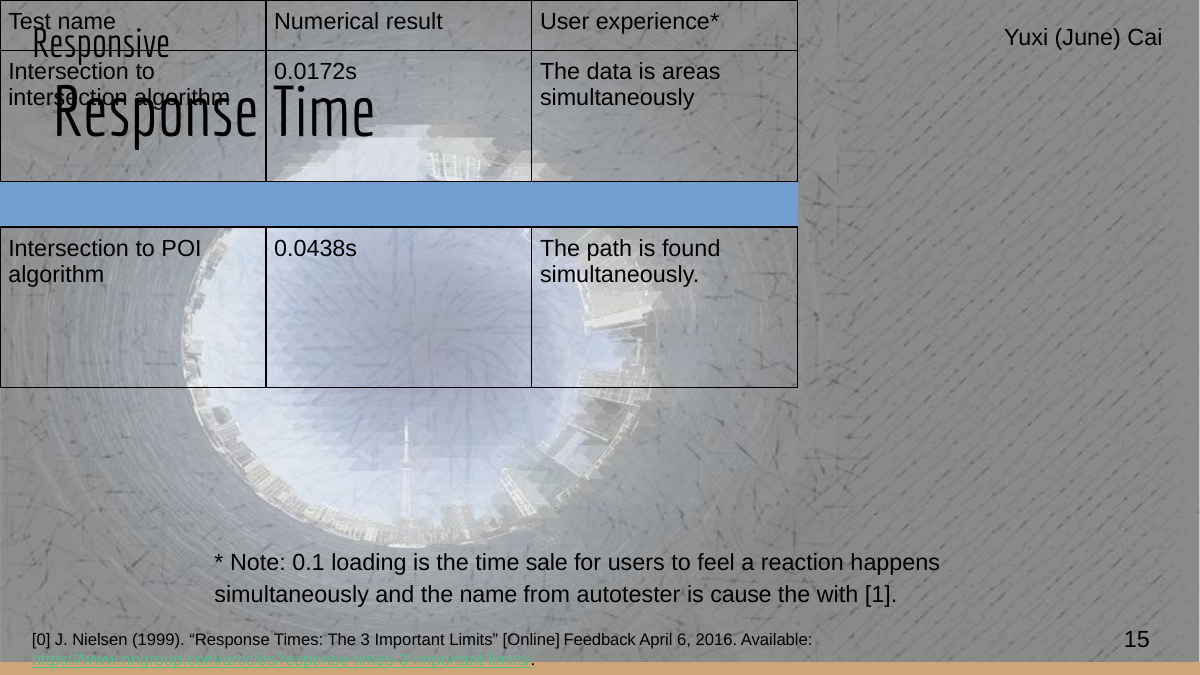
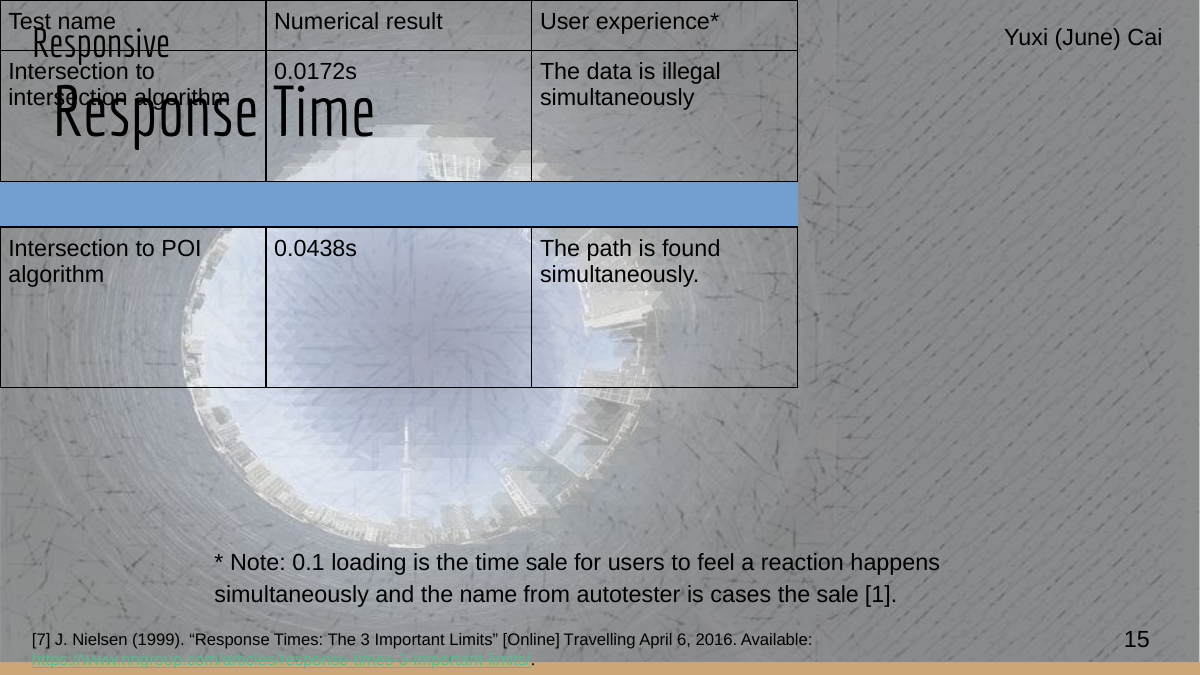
areas: areas -> illegal (691, 72)
cause: cause -> cases (741, 595)
the with: with -> sale (838, 595)
0: 0 -> 7 (41, 640)
Feedback: Feedback -> Travelling (600, 640)
